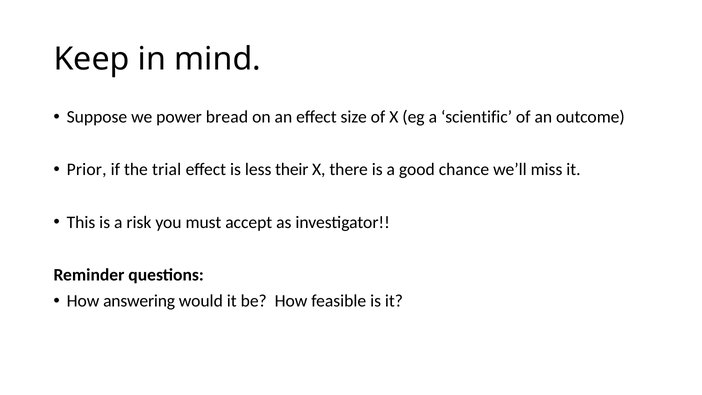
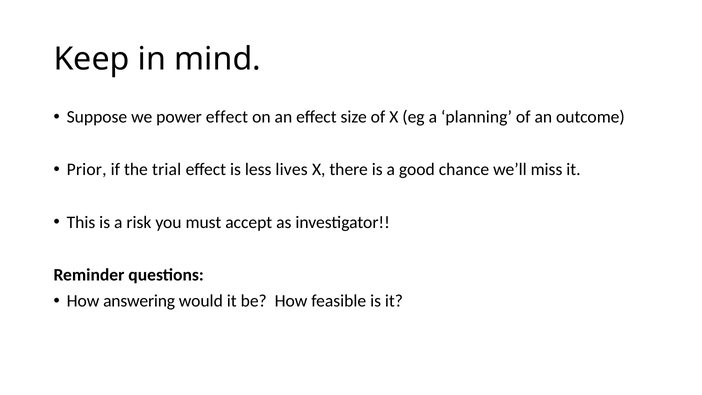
power bread: bread -> effect (227, 117)
scientific: scientific -> planning (476, 117)
their: their -> lives (292, 170)
